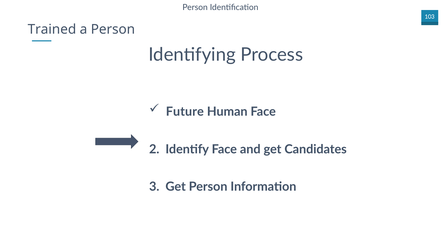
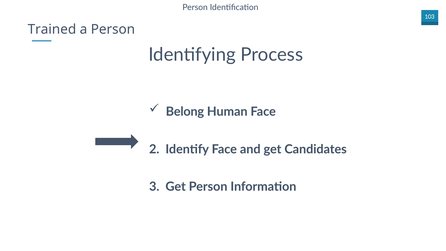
Future: Future -> Belong (185, 112)
